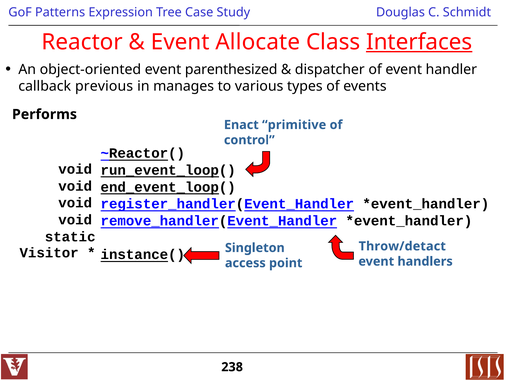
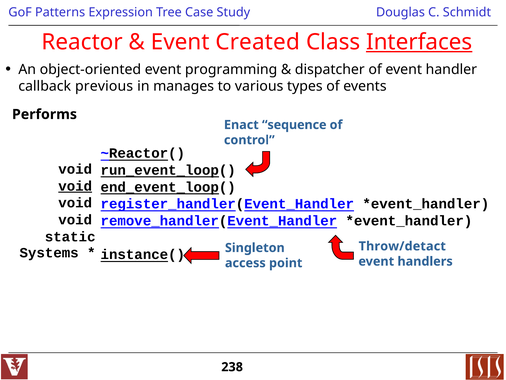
Allocate: Allocate -> Created (258, 42)
parenthesized: parenthesized -> programming (231, 69)
primitive: primitive -> sequence (294, 125)
void underline: none -> present (75, 186)
Visitor: Visitor -> Systems (49, 252)
